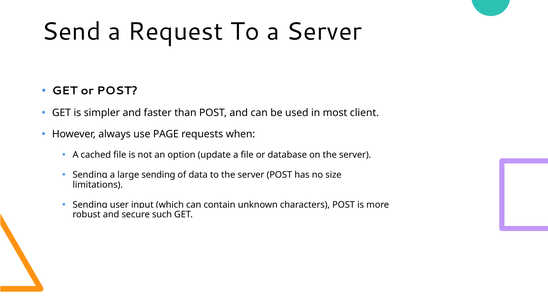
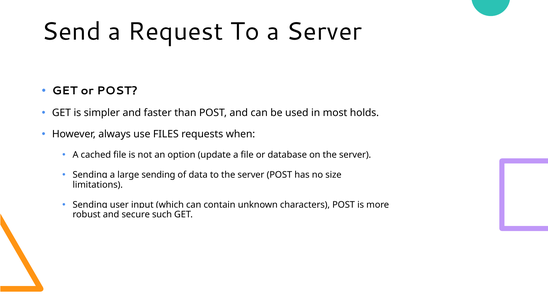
client: client -> holds (364, 113)
PAGE: PAGE -> FILES (166, 134)
